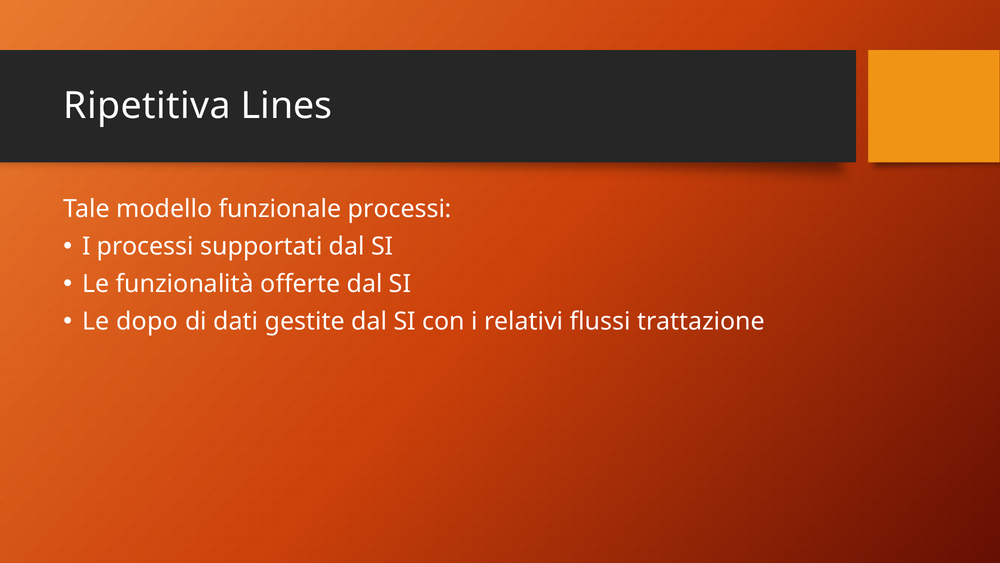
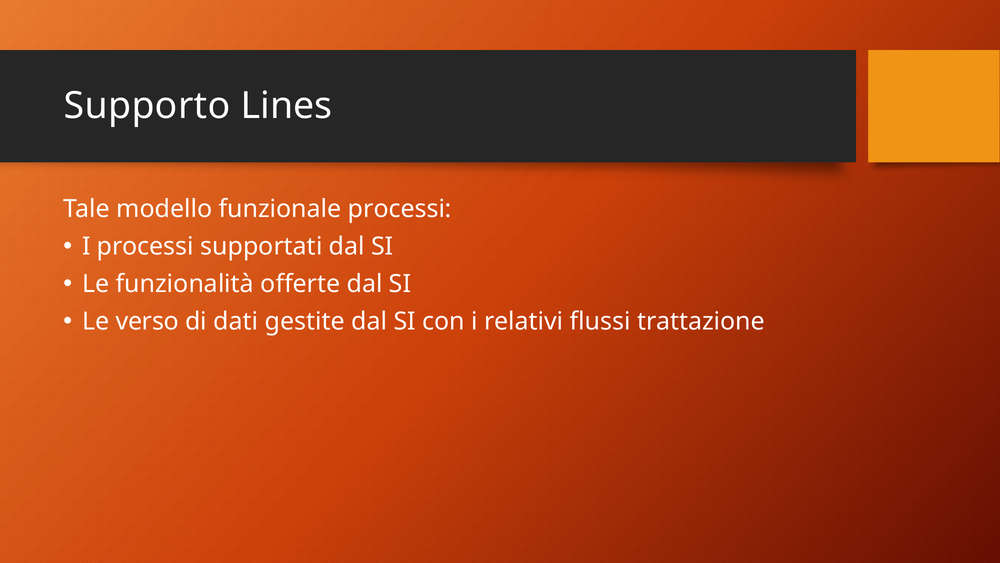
Ripetitiva: Ripetitiva -> Supporto (147, 106)
dopo: dopo -> verso (147, 321)
